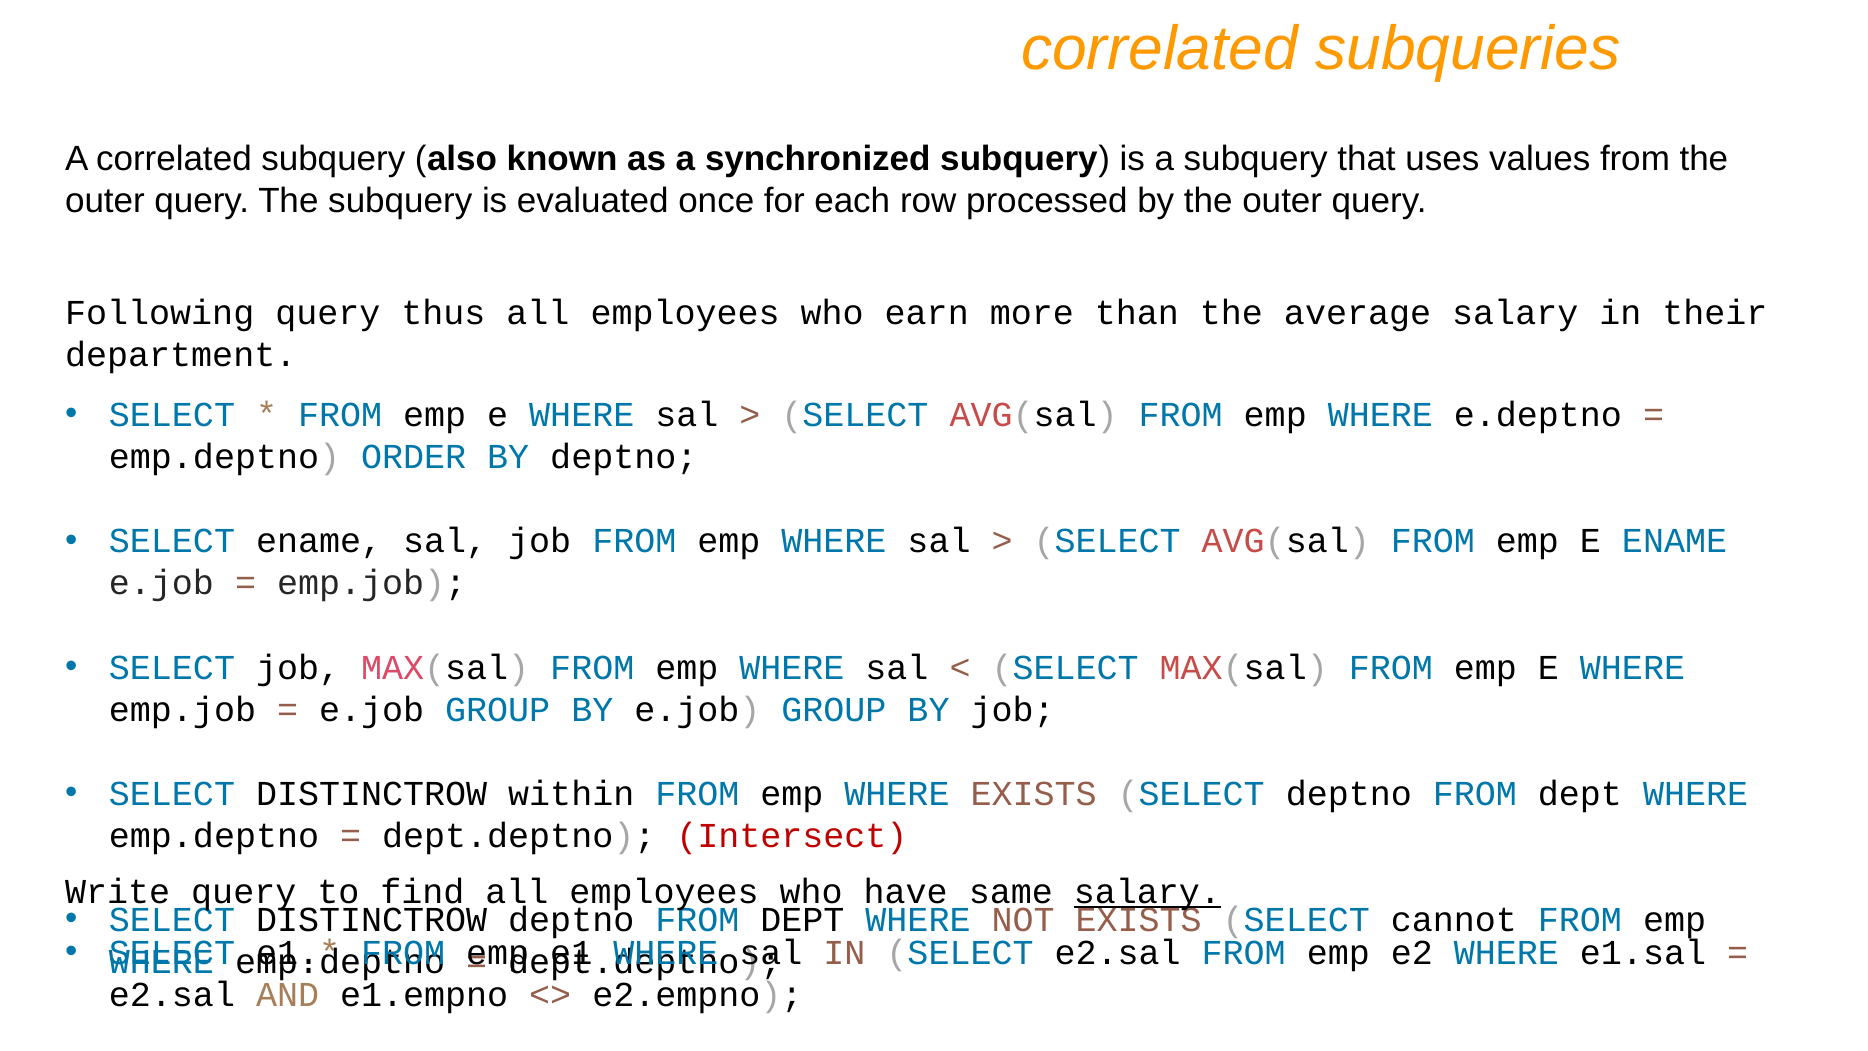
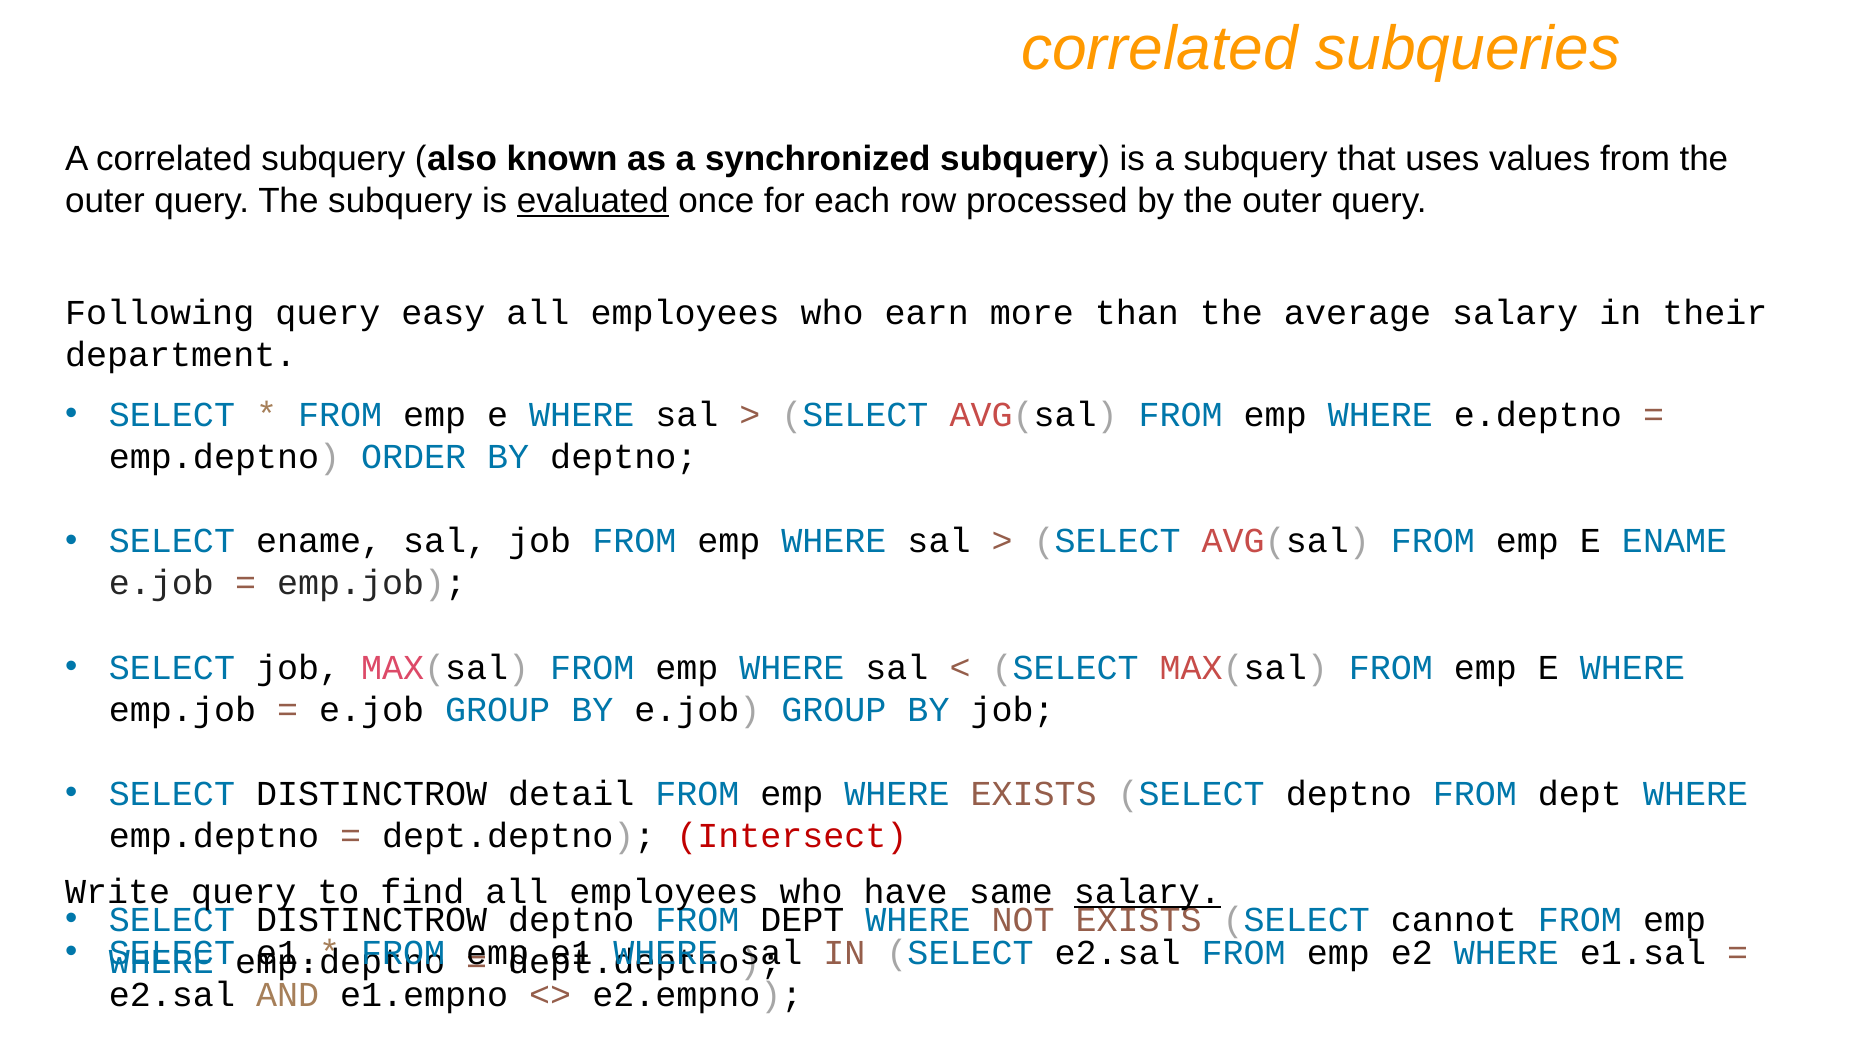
evaluated underline: none -> present (593, 201)
thus: thus -> easy (443, 312)
within: within -> detail (571, 793)
